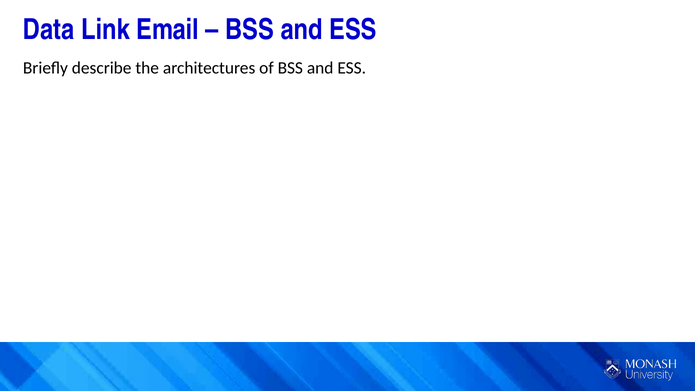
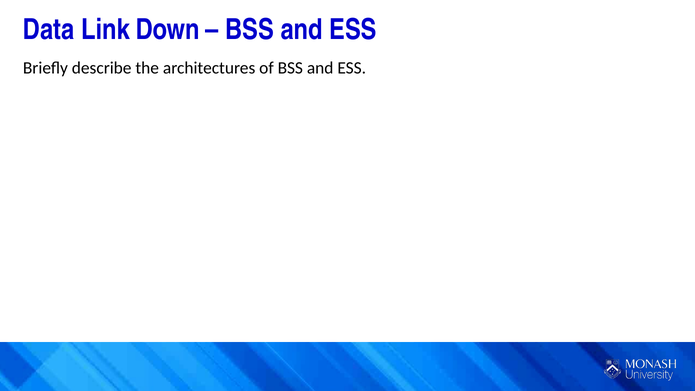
Email: Email -> Down (168, 30)
